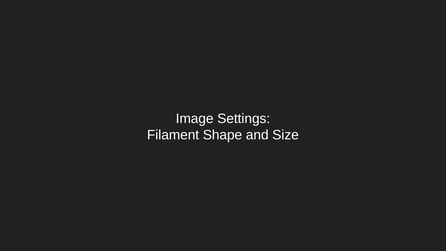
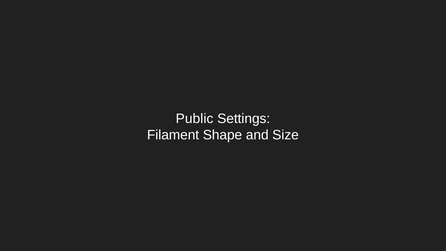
Image: Image -> Public (195, 118)
